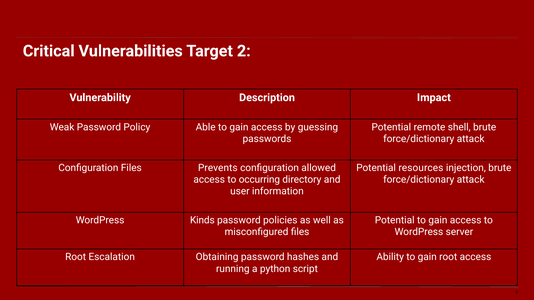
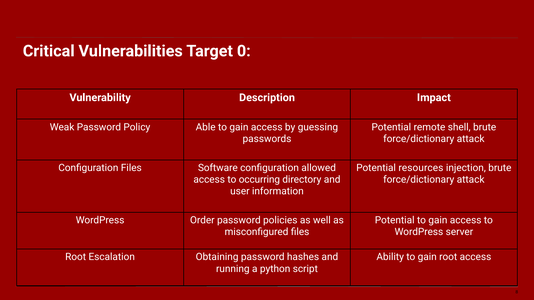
2: 2 -> 0 (244, 51)
Prevents: Prevents -> Software (218, 168)
Kinds: Kinds -> Order (202, 221)
